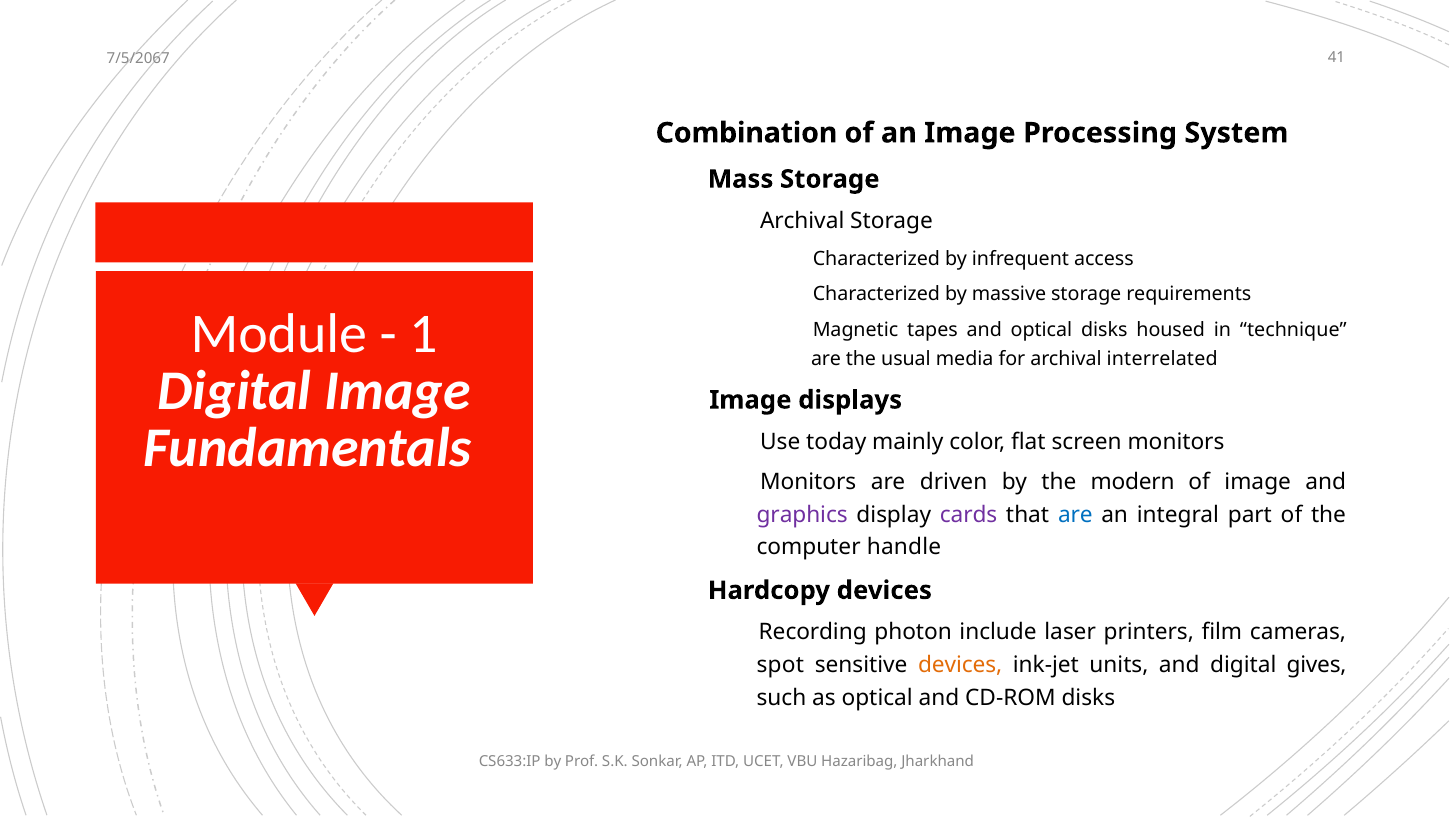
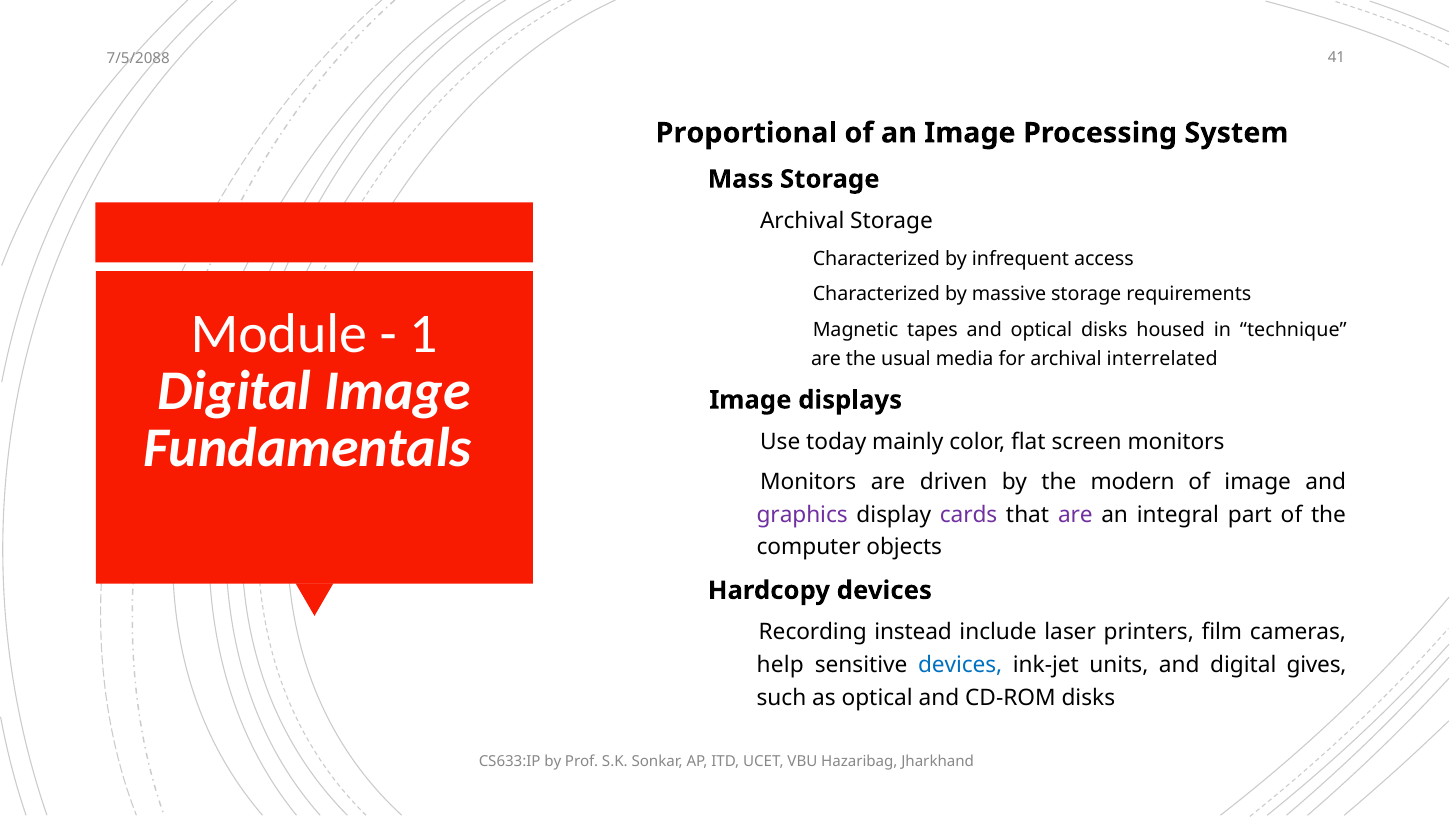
7/5/2067: 7/5/2067 -> 7/5/2088 (138, 58)
Combination: Combination -> Proportional (746, 133)
are colour: blue -> purple (1075, 515)
handle: handle -> objects (904, 547)
photon: photon -> instead (913, 632)
spot: spot -> help (780, 665)
devices colour: orange -> blue (960, 665)
